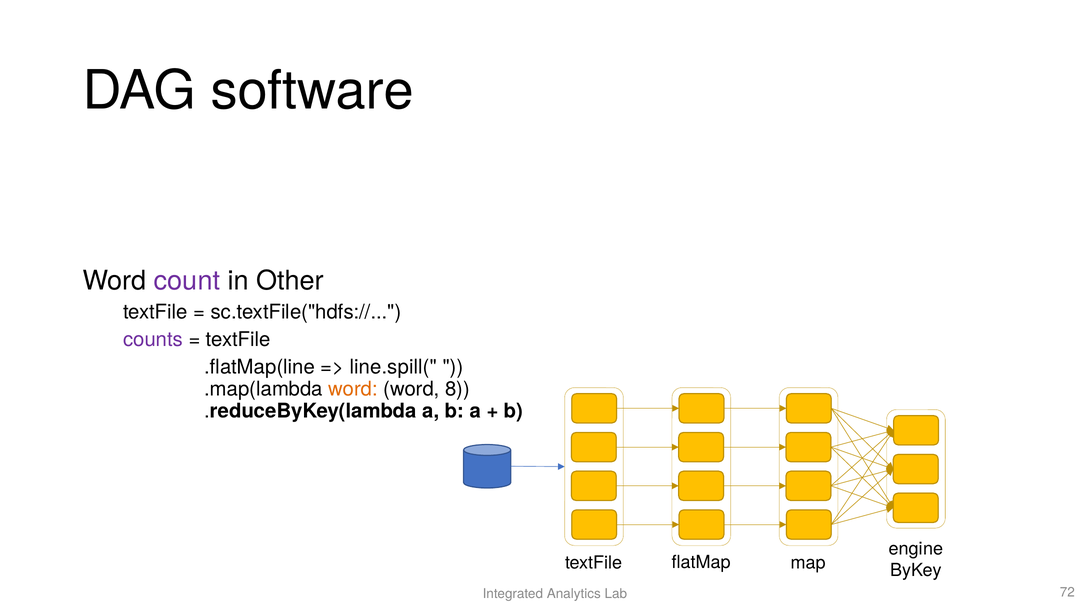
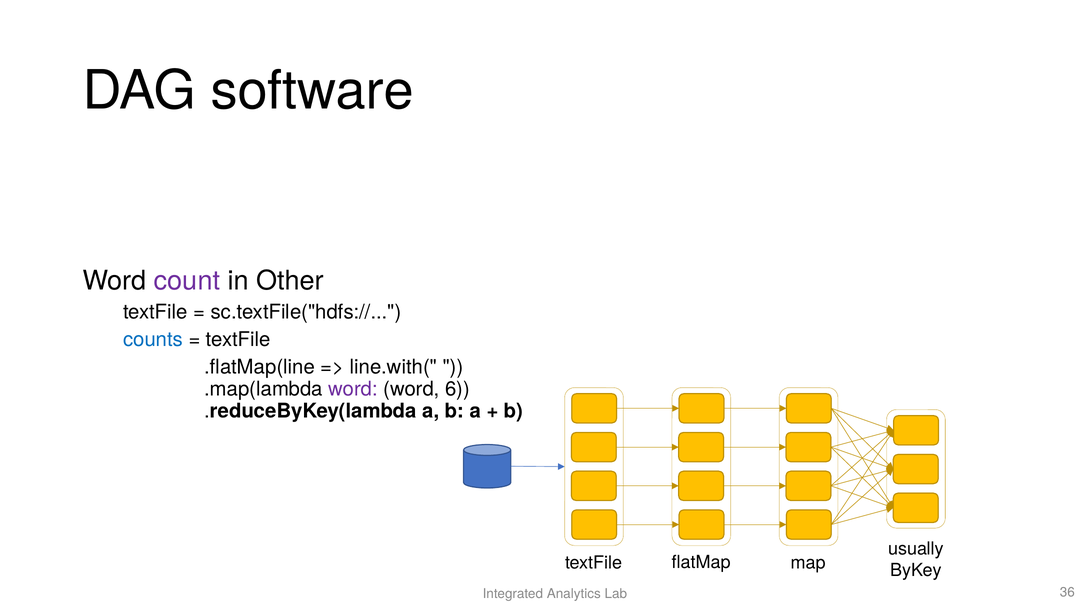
counts colour: purple -> blue (153, 340)
line.spill(: line.spill( -> line.with( (393, 367)
word colour: orange -> purple (353, 389)
8: 8 -> 6 (458, 389)
engine: engine -> usually (916, 549)
72: 72 -> 36 (1067, 592)
